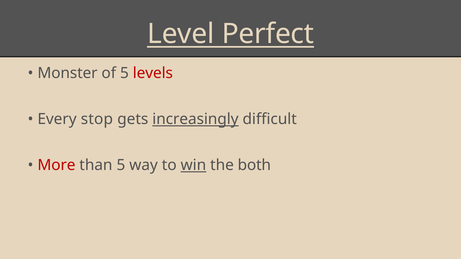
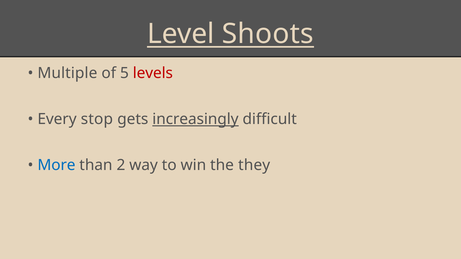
Perfect: Perfect -> Shoots (268, 34)
Monster: Monster -> Multiple (67, 73)
More colour: red -> blue (56, 165)
than 5: 5 -> 2 (121, 165)
win underline: present -> none (193, 165)
both: both -> they (254, 165)
